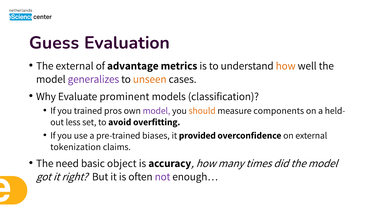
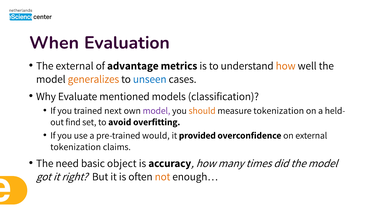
Guess: Guess -> When (54, 43)
generalizes colour: purple -> orange (93, 79)
unseen colour: orange -> blue (150, 79)
prominent: prominent -> mentioned (124, 96)
pros: pros -> next (113, 111)
measure components: components -> tokenization (279, 111)
less: less -> find (73, 122)
biases: biases -> would (156, 135)
not colour: purple -> orange (162, 176)
